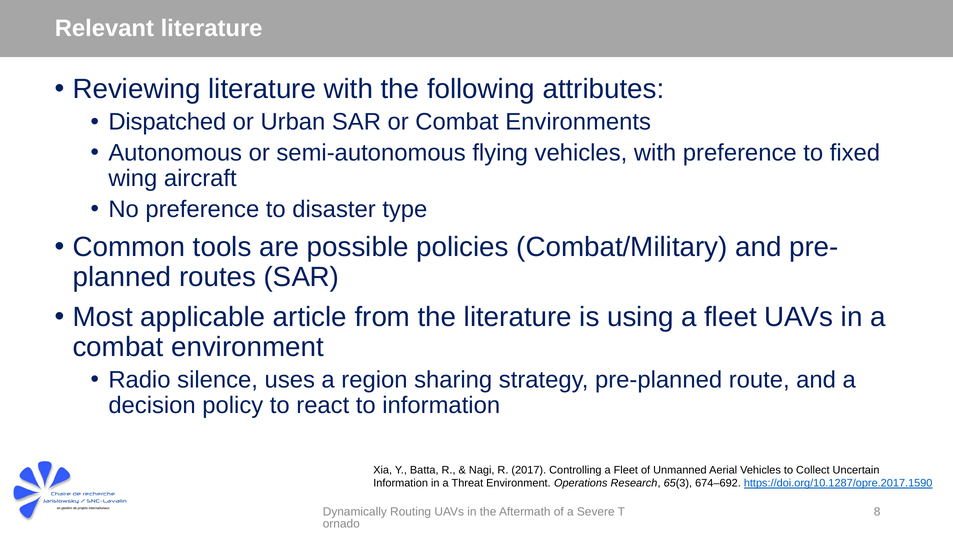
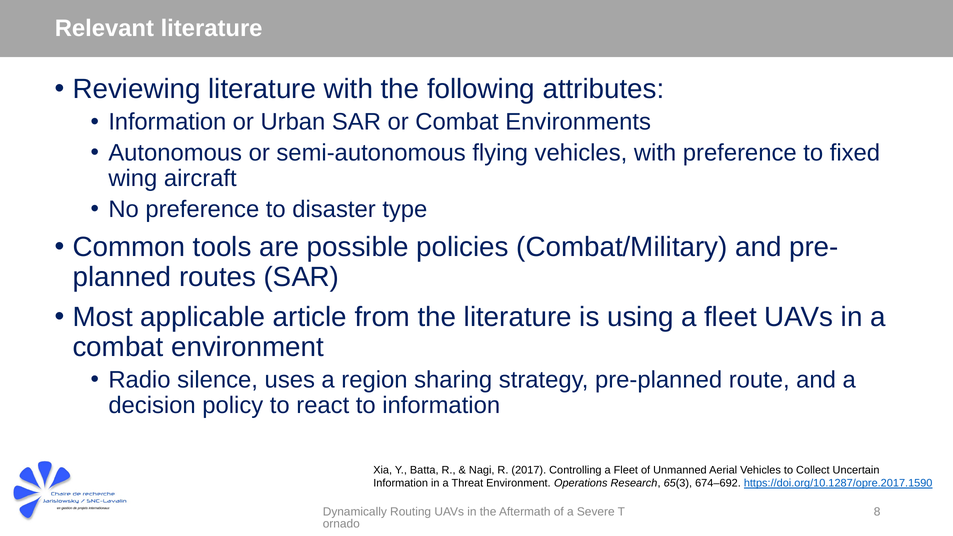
Dispatched: Dispatched -> Information (167, 122)
